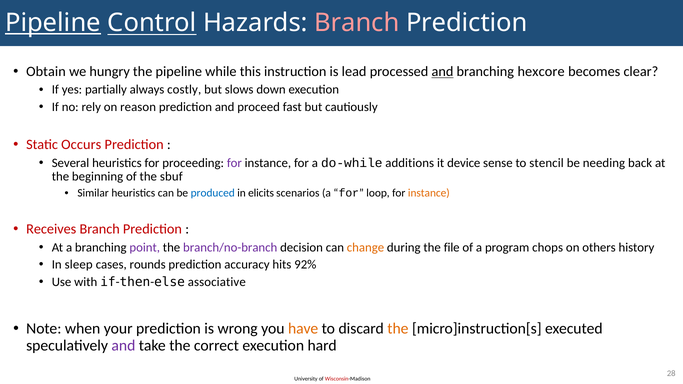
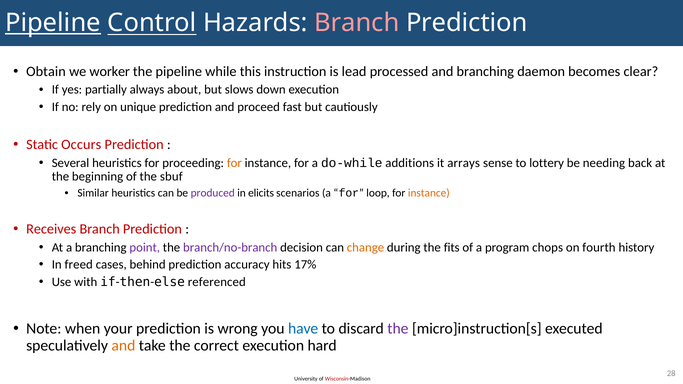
hungry: hungry -> worker (110, 72)
and underline: present -> none (442, 72)
hexcore: hexcore -> daemon (541, 72)
costly: costly -> about (184, 90)
reason: reason -> unique (138, 107)
for colour: purple -> orange (234, 163)
device: device -> arrays (464, 163)
stencil: stencil -> lottery (547, 163)
produced colour: blue -> purple (213, 193)
file: file -> fits (452, 247)
others: others -> fourth (599, 247)
sleep: sleep -> freed (79, 265)
rounds: rounds -> behind (148, 265)
92%: 92% -> 17% (305, 265)
associative: associative -> referenced (217, 282)
have colour: orange -> blue (303, 329)
the colour: orange -> purple (398, 329)
and colour: purple -> orange (123, 346)
